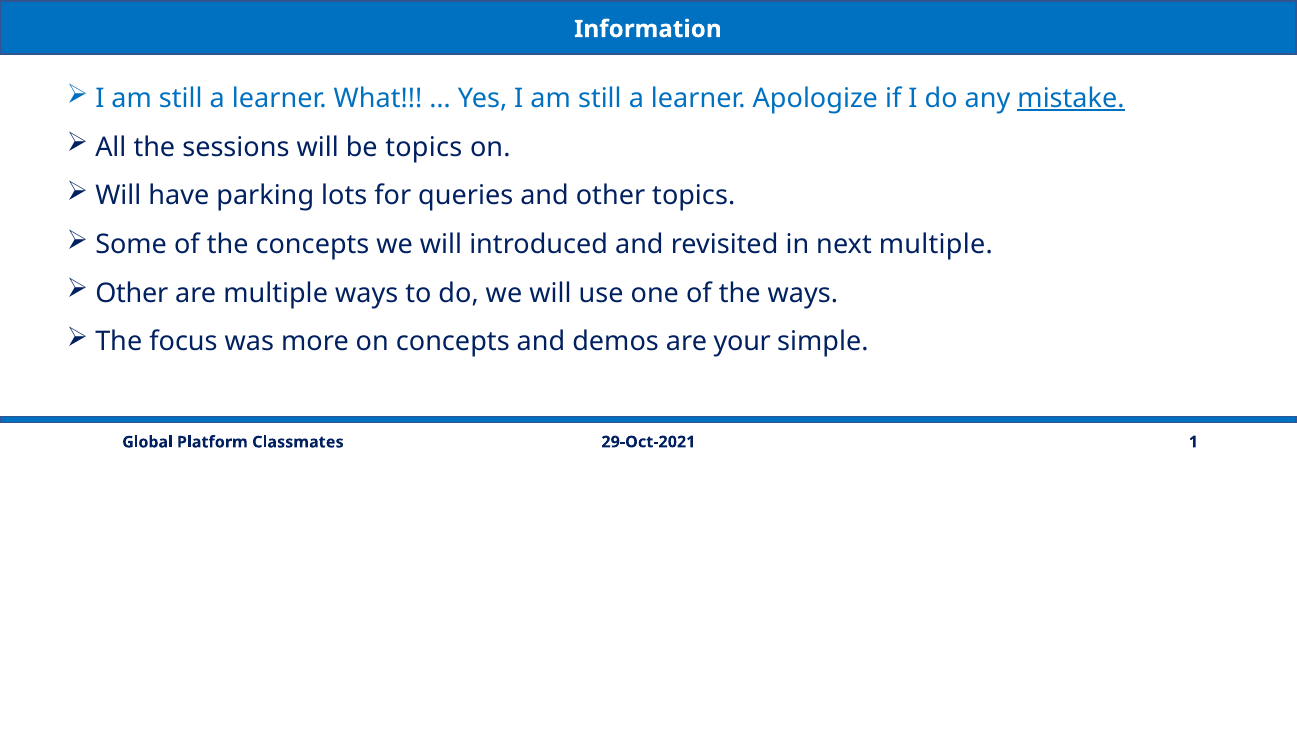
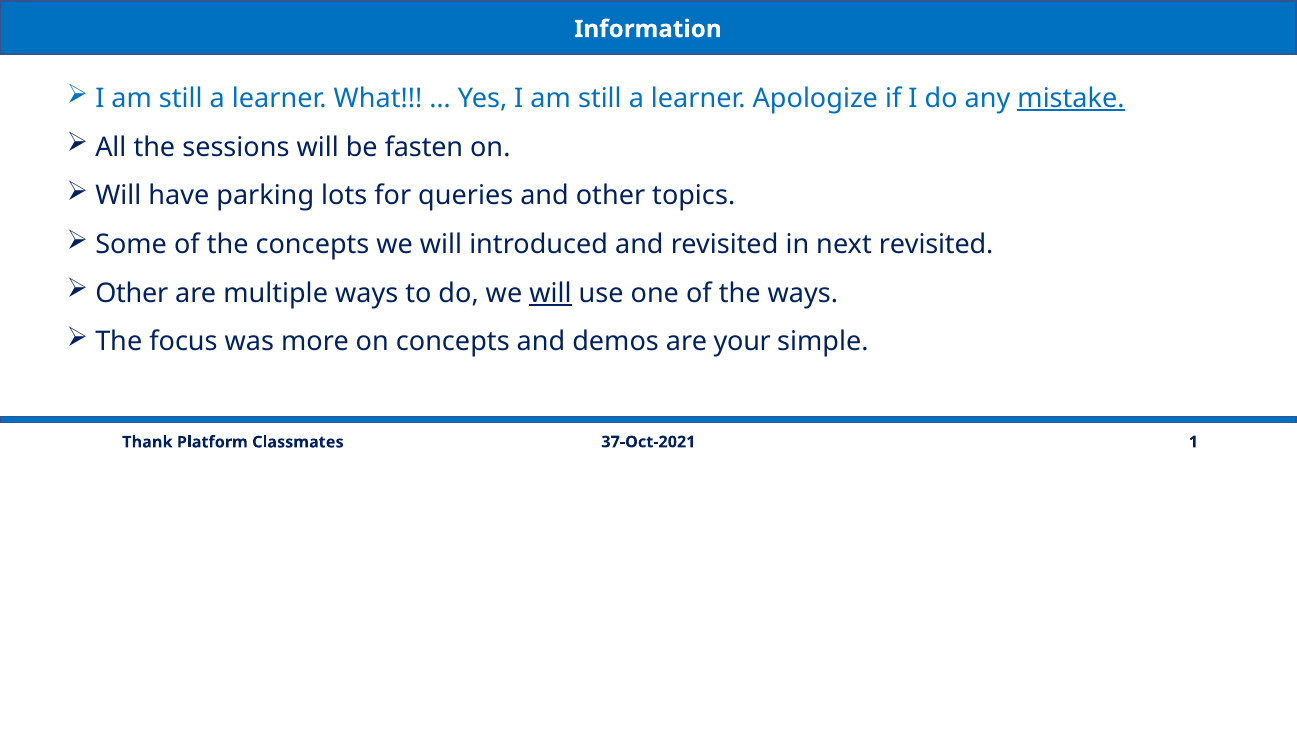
be topics: topics -> fasten (424, 147)
next multiple: multiple -> revisited (936, 244)
will underline: none -> present (550, 293)
29-Oct-2021: 29-Oct-2021 -> 37-Oct-2021 (648, 442)
Global: Global -> Thank (147, 442)
